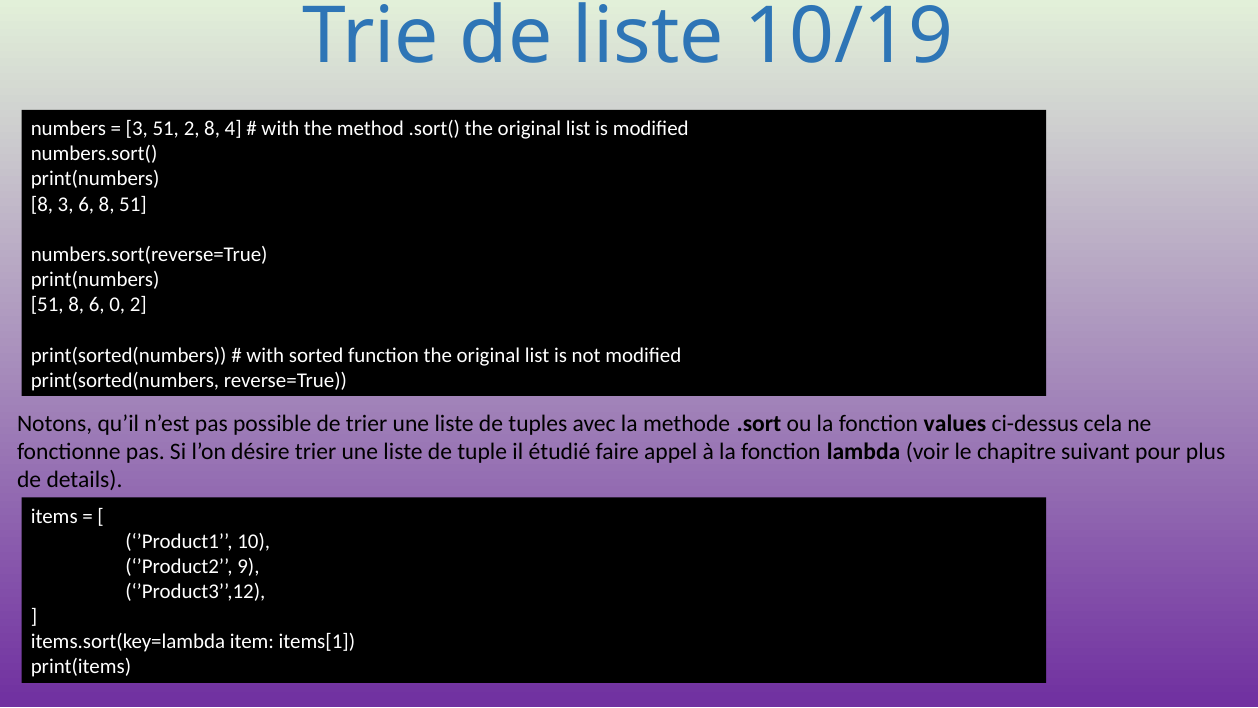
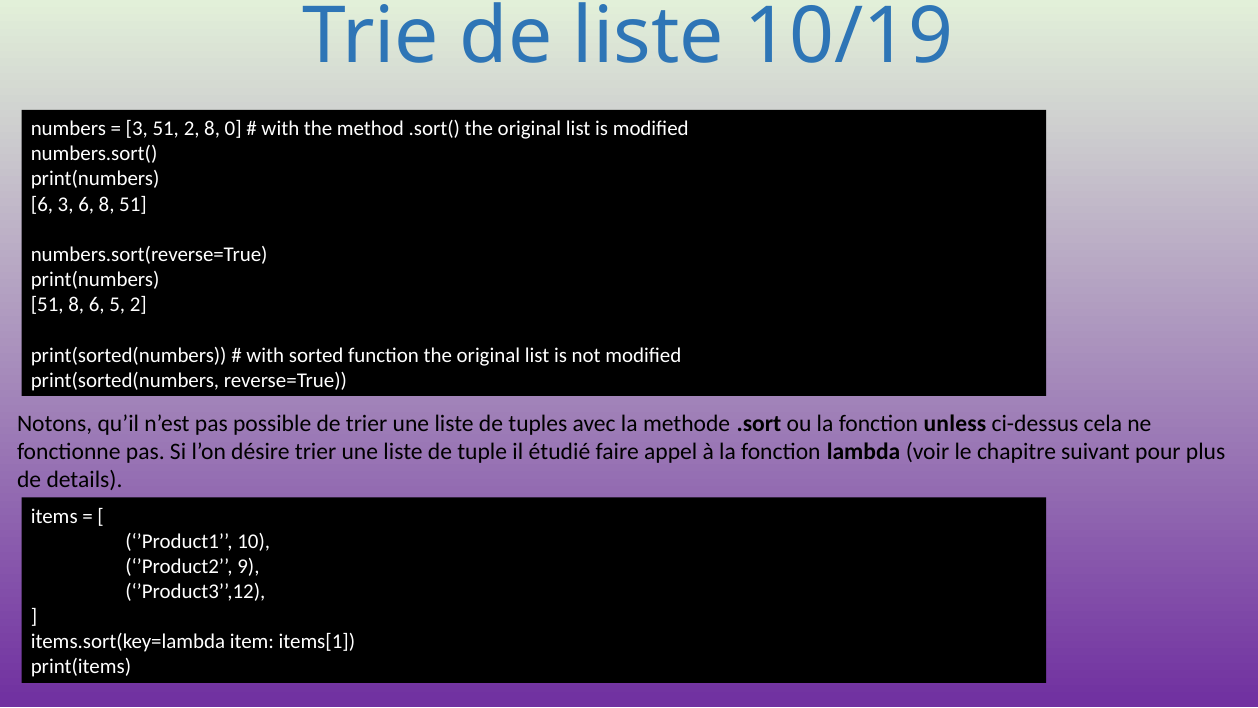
4: 4 -> 0 (233, 129)
8: 8 -> 6 (42, 204)
0: 0 -> 5 (117, 305)
values: values -> unless (955, 423)
